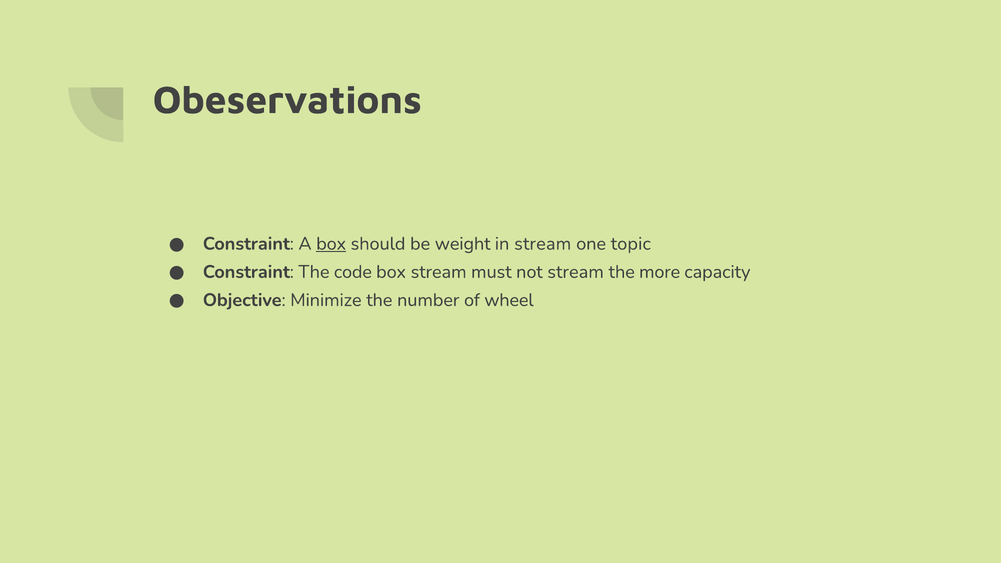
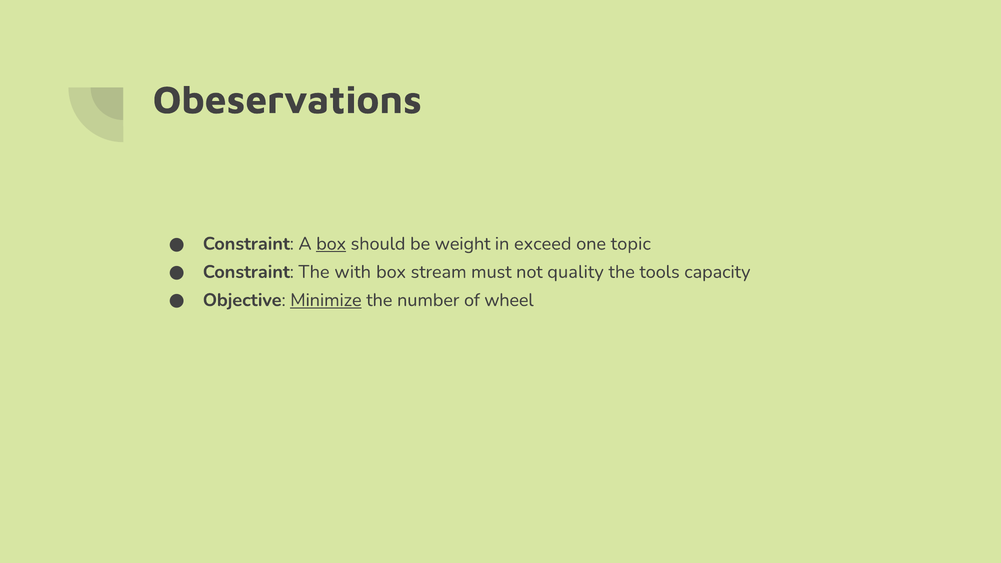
in stream: stream -> exceed (543, 244)
code: code -> with (353, 272)
not stream: stream -> quality (576, 272)
more: more -> tools (660, 272)
Minimize underline: none -> present (326, 300)
